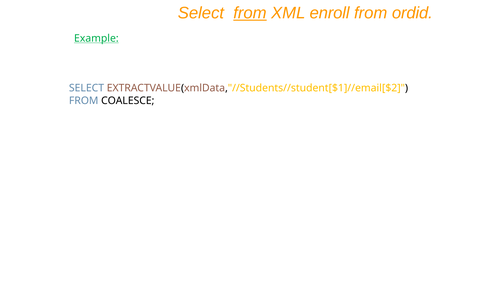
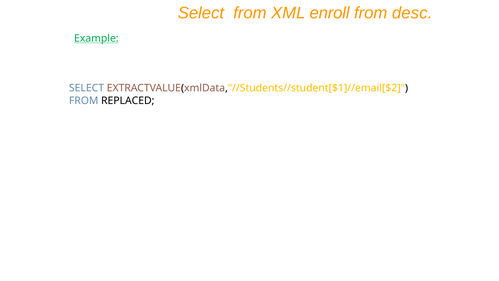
from underline: present -> none (250, 13)
ordid: ordid -> desc (412, 13)
COALESCE: COALESCE -> REPLACED (128, 100)
